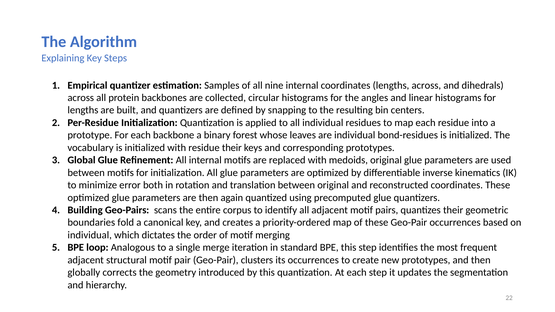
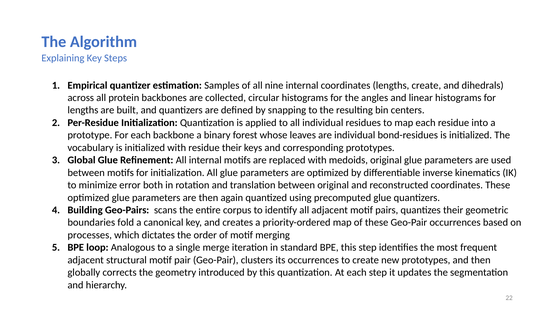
lengths across: across -> create (426, 85)
individual: individual -> processes (90, 235)
